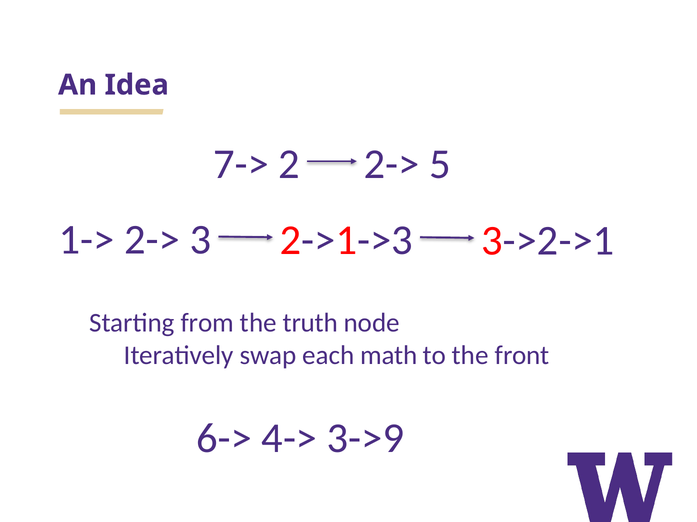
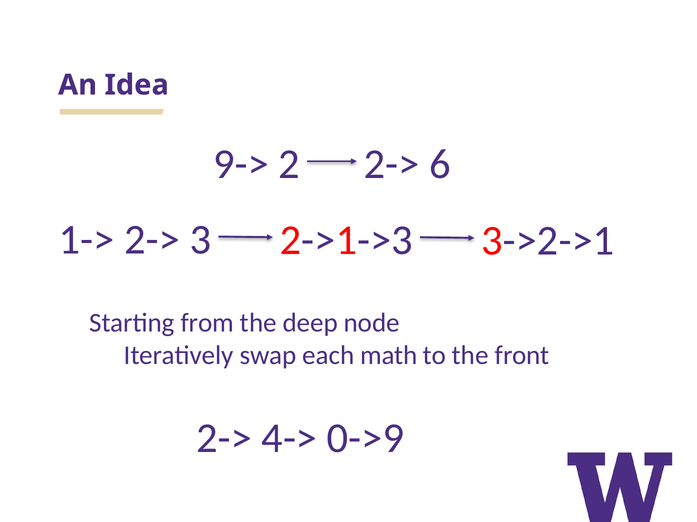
7->: 7-> -> 9-> (241, 164)
5: 5 -> 6 (440, 164)
truth: truth -> deep (310, 323)
6->: 6-> -> 2-> (224, 439)
3->9: 3->9 -> 0->9 (365, 439)
